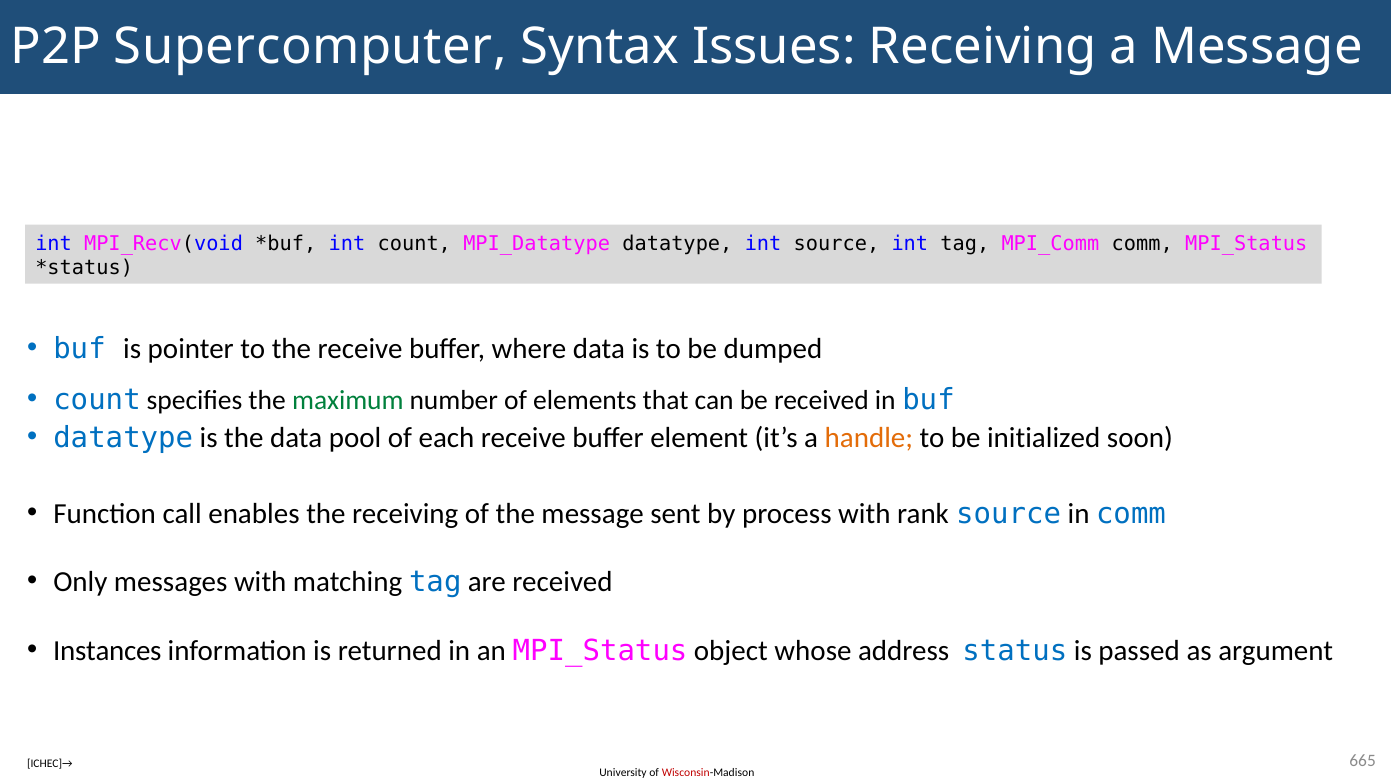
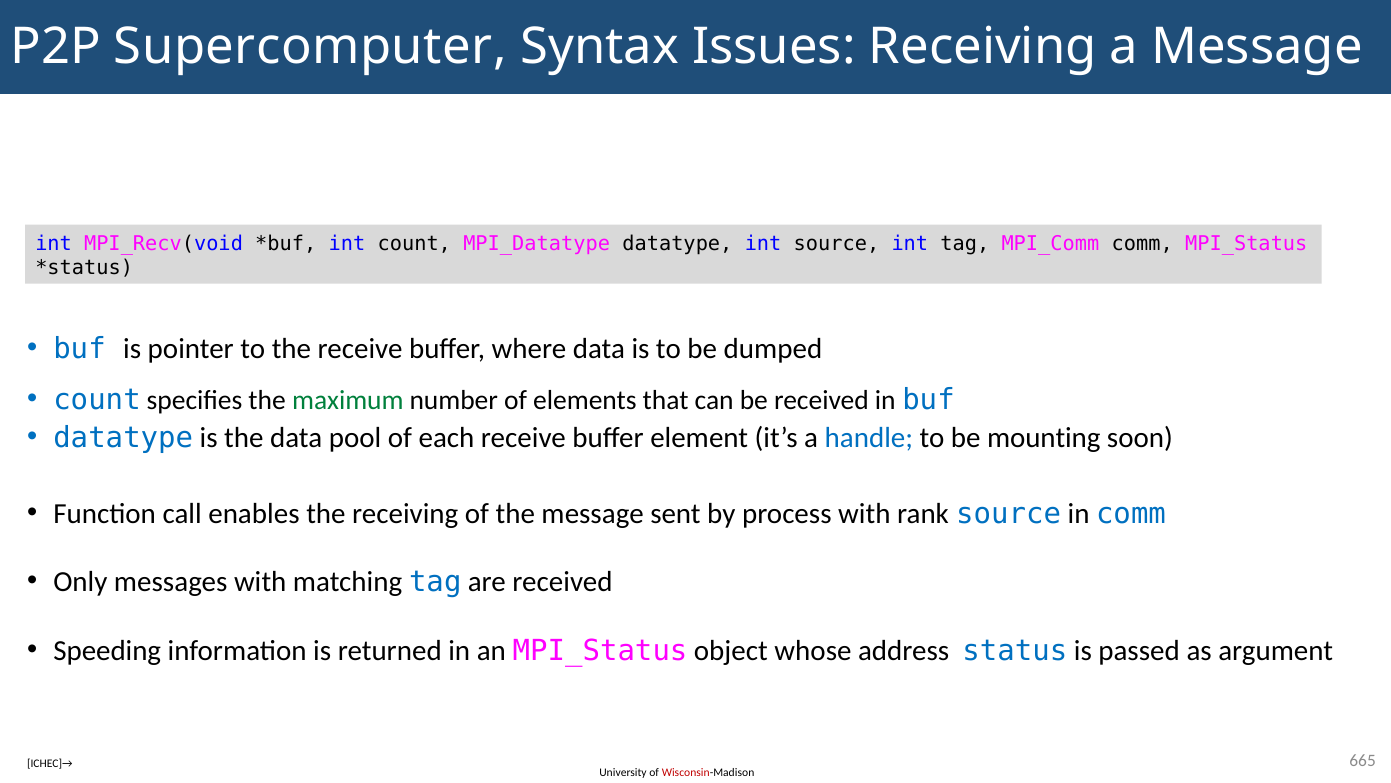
handle colour: orange -> blue (869, 438)
initialized: initialized -> mounting (1044, 438)
Instances: Instances -> Speeding (107, 650)
